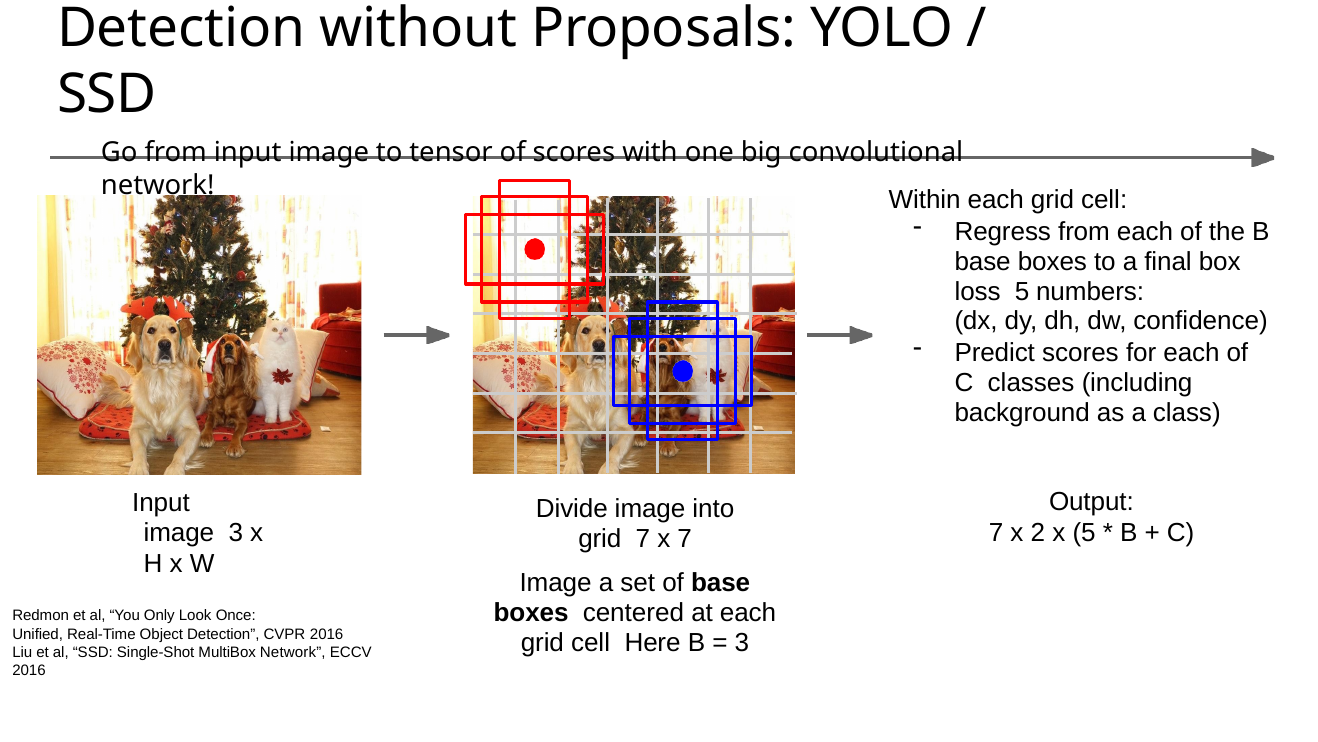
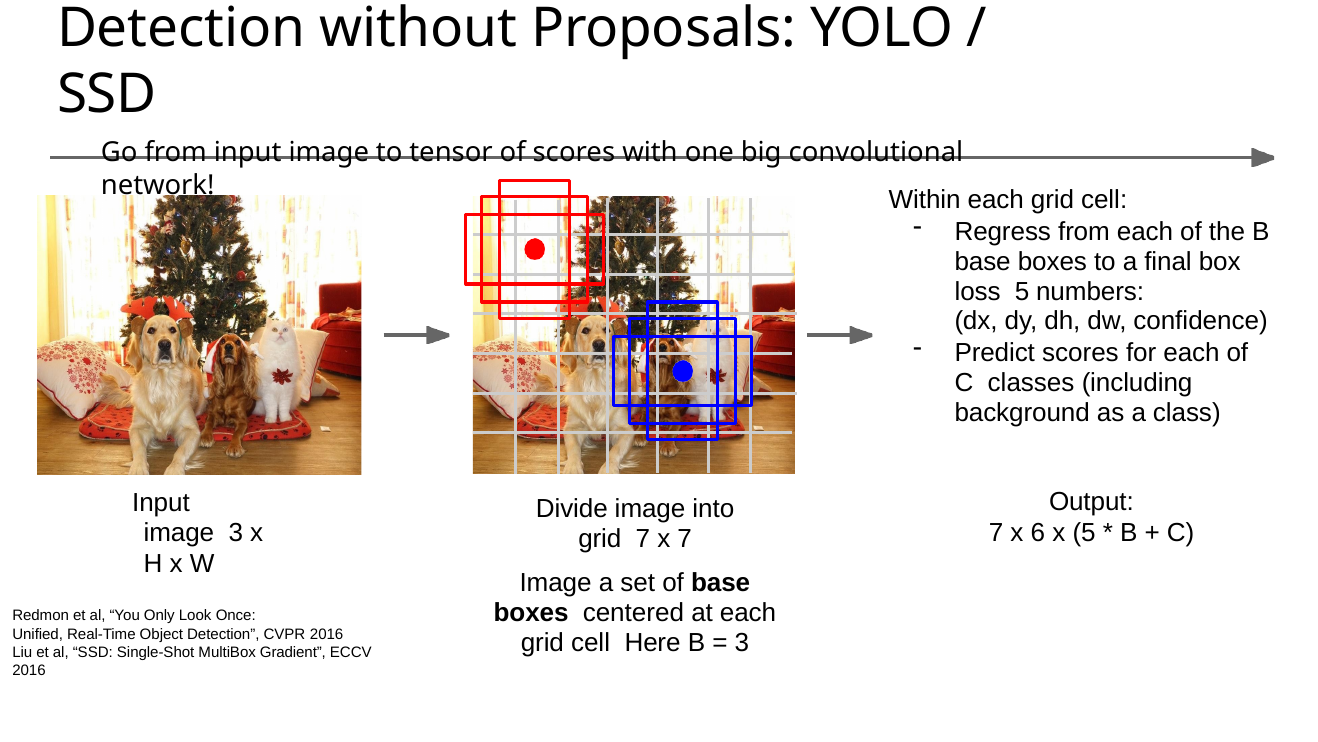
2: 2 -> 6 (1038, 532)
MultiBox Network: Network -> Gradient (293, 652)
